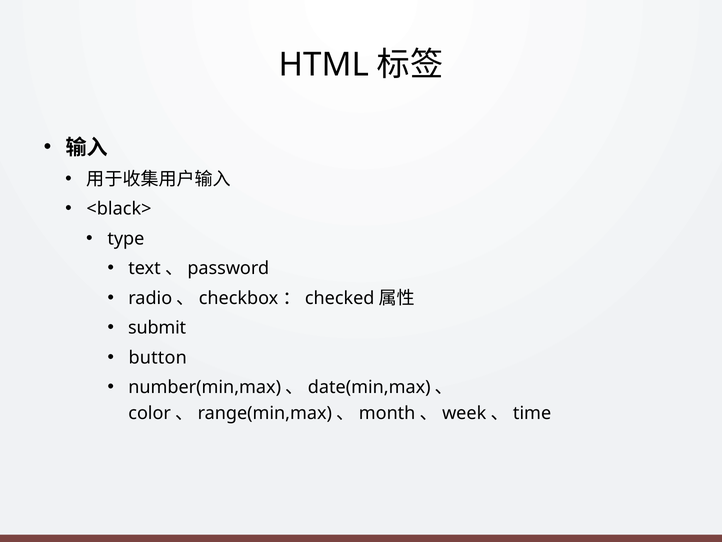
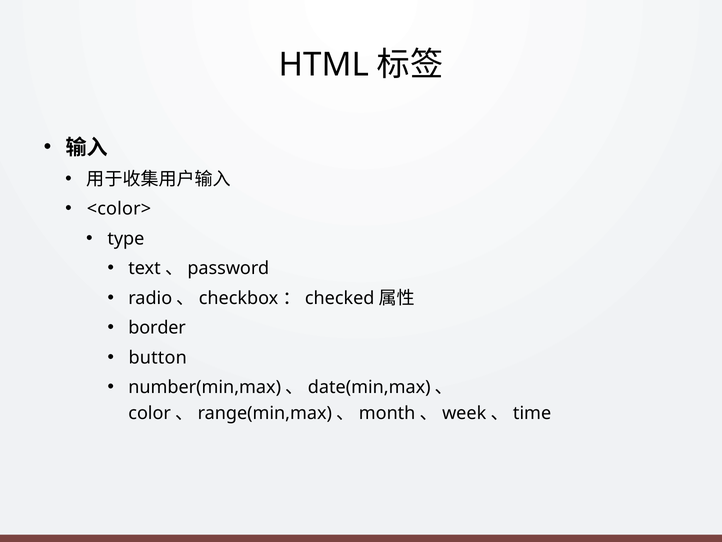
<black>: <black> -> <color> (119, 209)
submit: submit -> border (157, 328)
